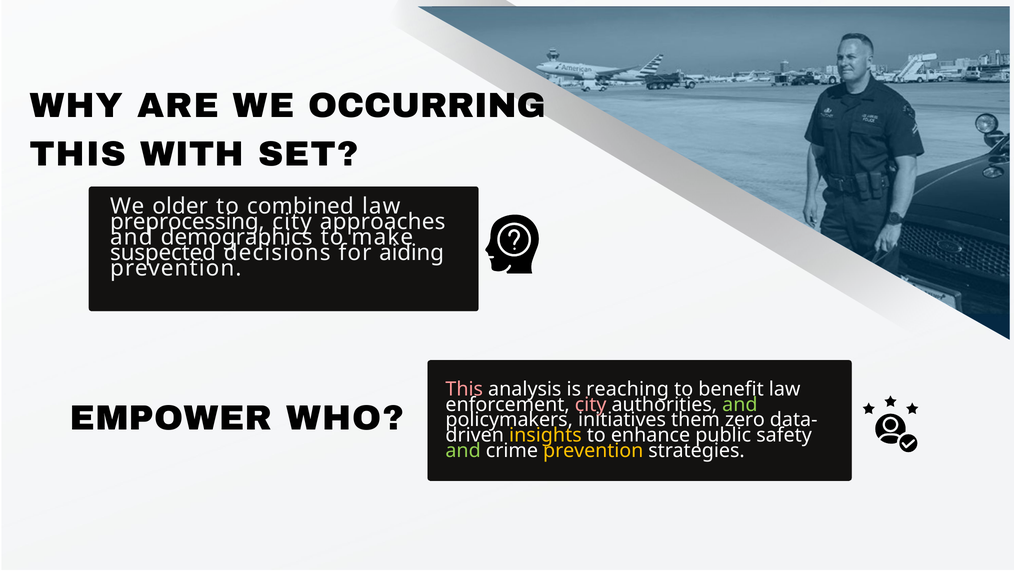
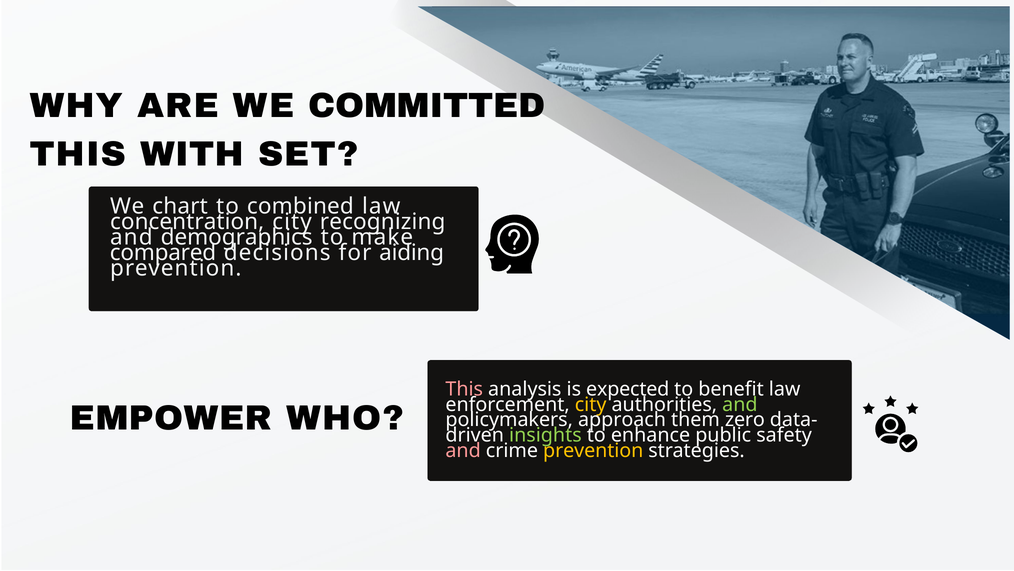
OCCURRING: OCCURRING -> COMMITTED (427, 106)
older: older -> chart (180, 206)
preprocessing: preprocessing -> concentration (187, 222)
approaches: approaches -> recognizing (383, 222)
suspected: suspected -> compared (163, 252)
reaching: reaching -> expected (628, 389)
city colour: pink -> yellow (591, 404)
initiatives: initiatives -> approach (622, 419)
insights colour: yellow -> light green (545, 435)
and colour: light green -> pink (463, 450)
